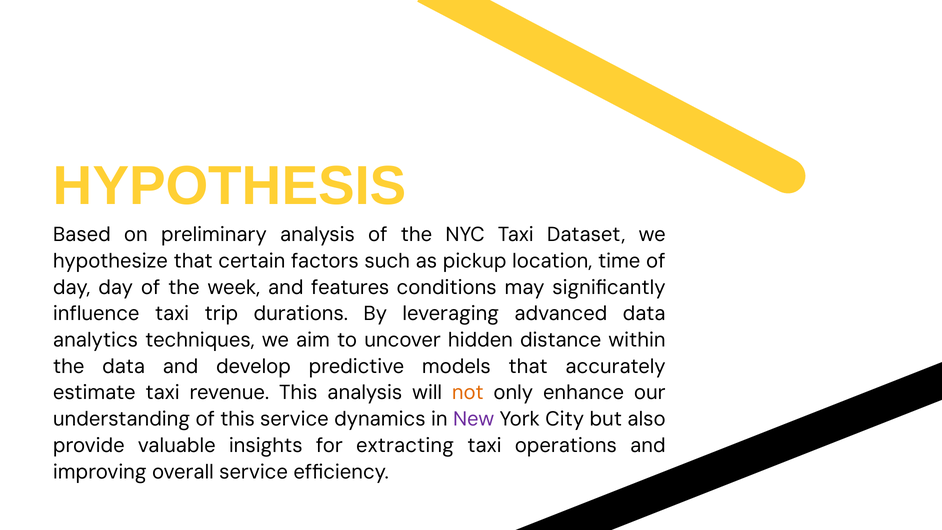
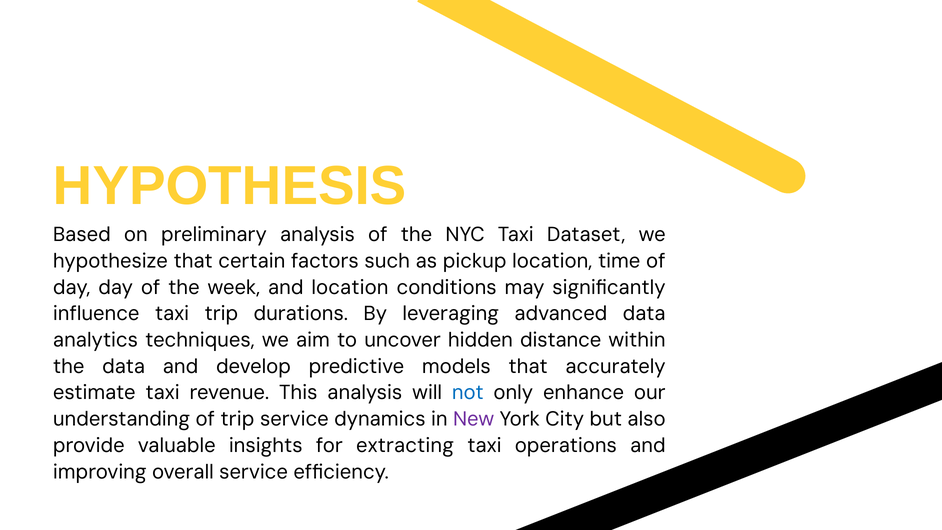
and features: features -> location (350, 287)
not colour: orange -> blue (468, 393)
of this: this -> trip (237, 419)
